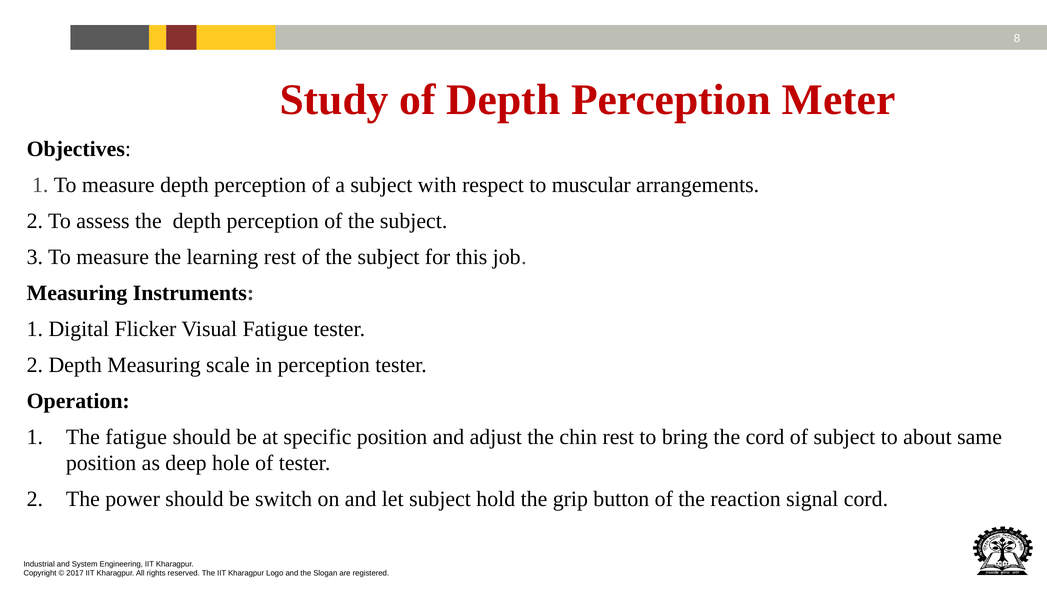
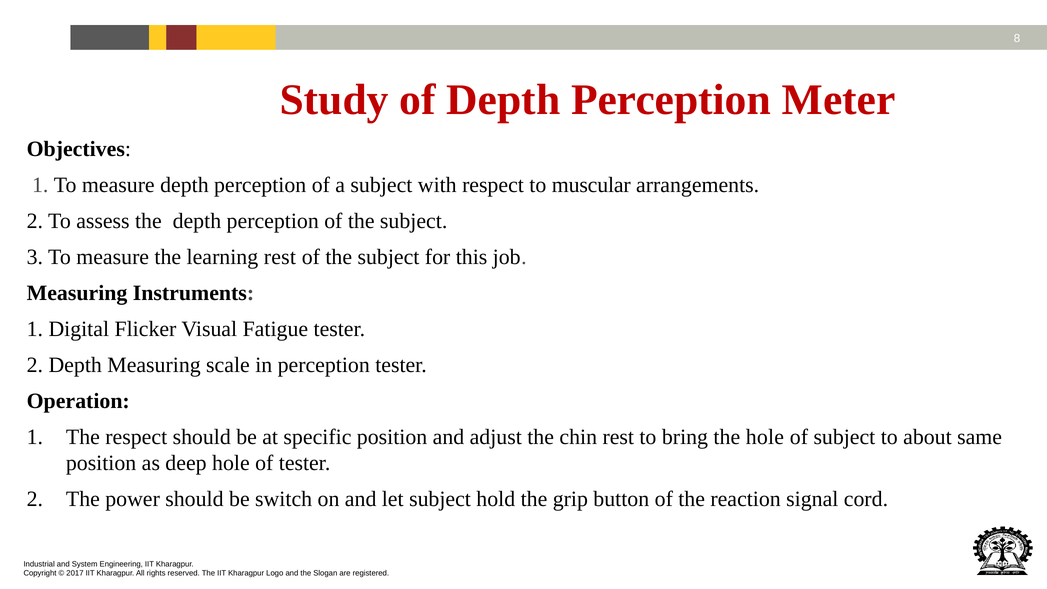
The fatigue: fatigue -> respect (136, 437)
the cord: cord -> hole (765, 437)
